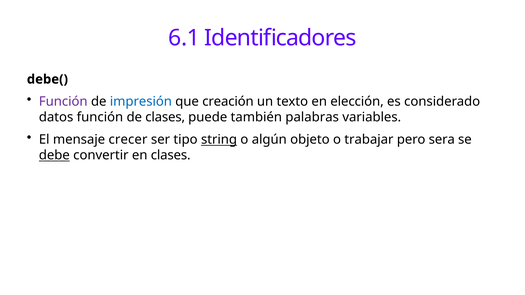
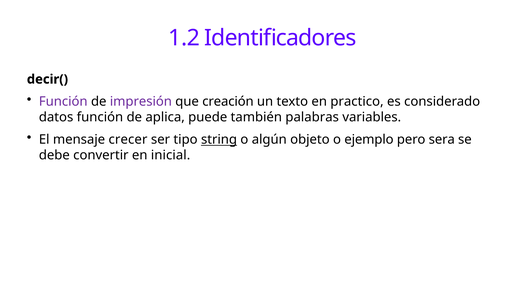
6.1: 6.1 -> 1.2 (184, 38)
debe(: debe( -> decir( (47, 79)
impresión colour: blue -> purple (141, 102)
elección: elección -> practico (357, 102)
de clases: clases -> aplica (165, 117)
trabajar: trabajar -> ejemplo (369, 140)
debe underline: present -> none (54, 156)
en clases: clases -> inicial (171, 156)
